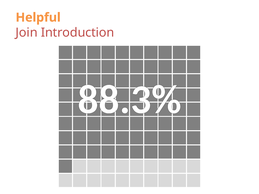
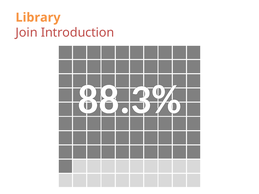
Helpful: Helpful -> Library (38, 18)
